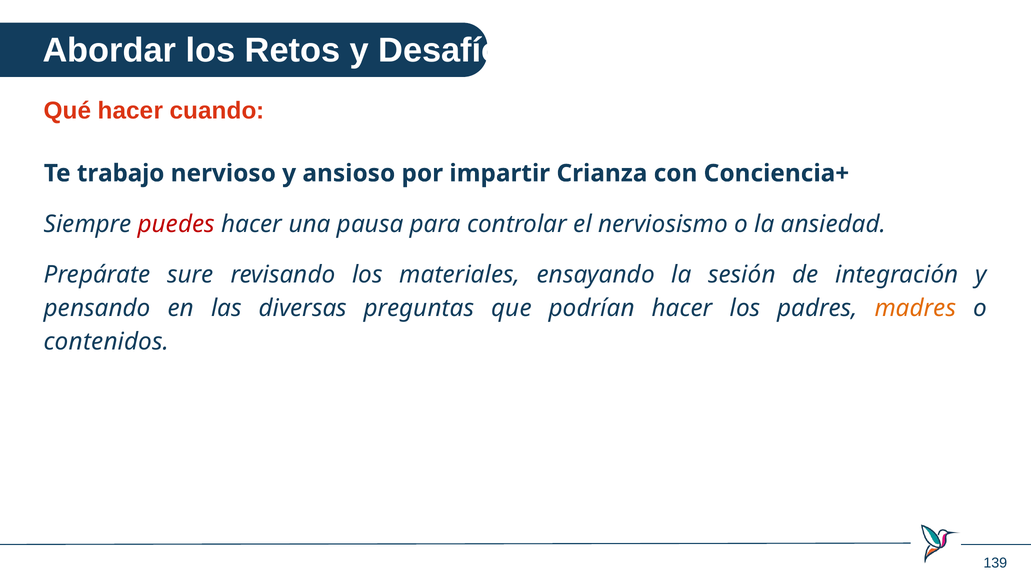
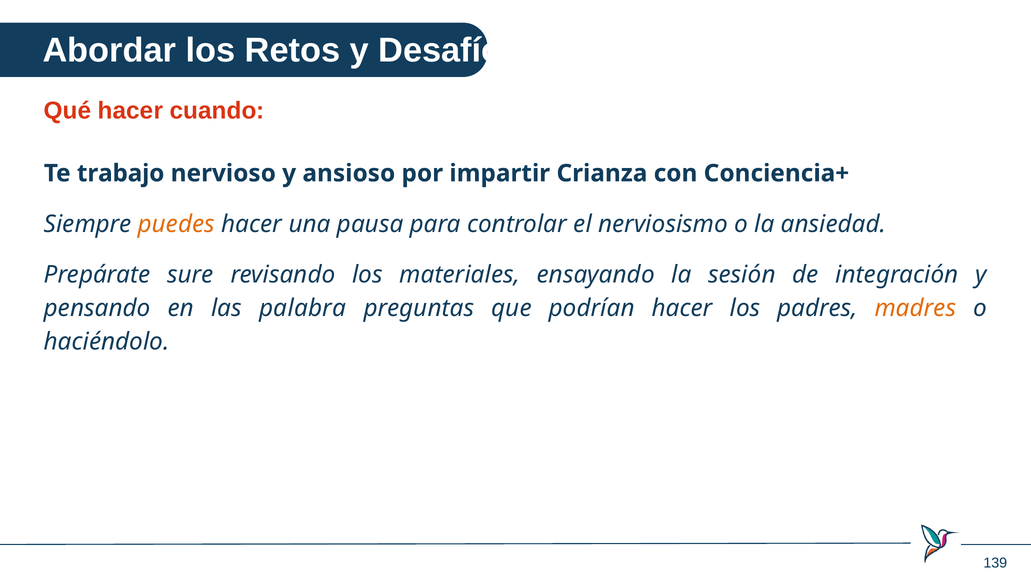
puedes colour: red -> orange (176, 224)
diversas: diversas -> palabra (303, 308)
contenidos: contenidos -> haciéndolo (107, 342)
